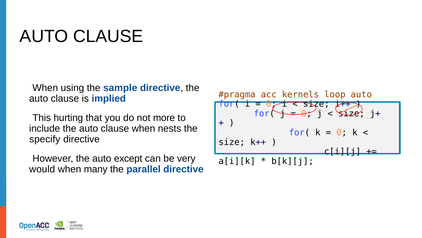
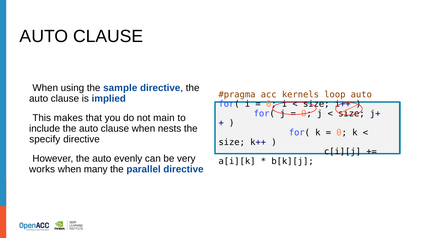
hurting: hurting -> makes (68, 118)
more: more -> main (164, 118)
except: except -> evenly (128, 158)
would: would -> works (42, 169)
